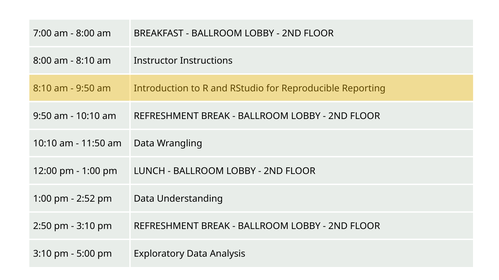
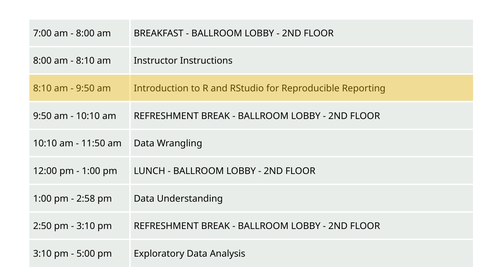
2:52: 2:52 -> 2:58 (86, 199)
